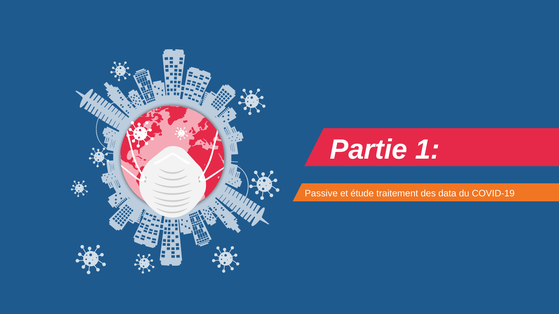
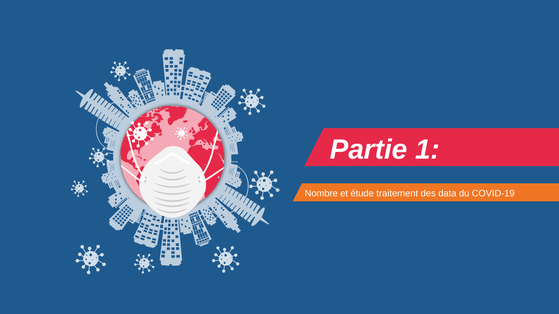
Passive: Passive -> Nombre (321, 194)
